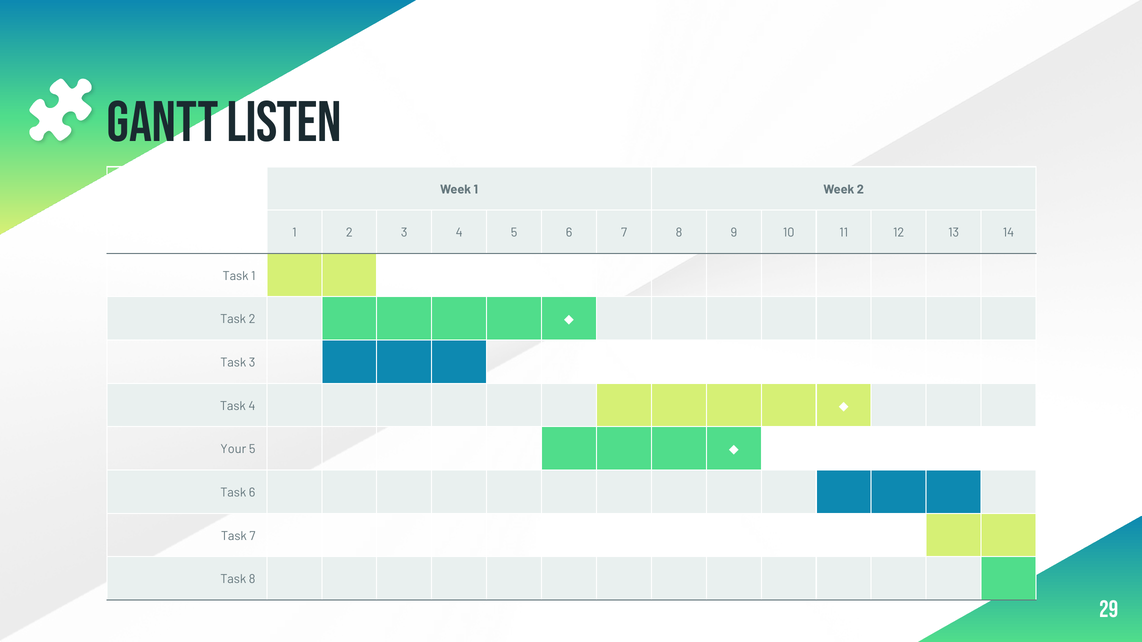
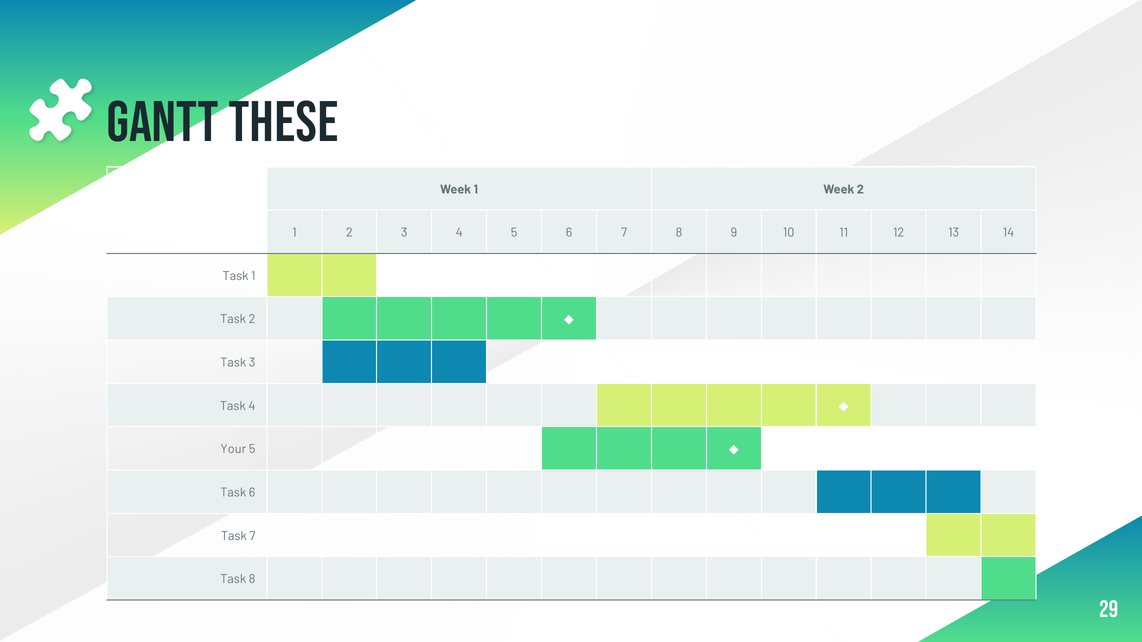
listen: listen -> these (283, 123)
